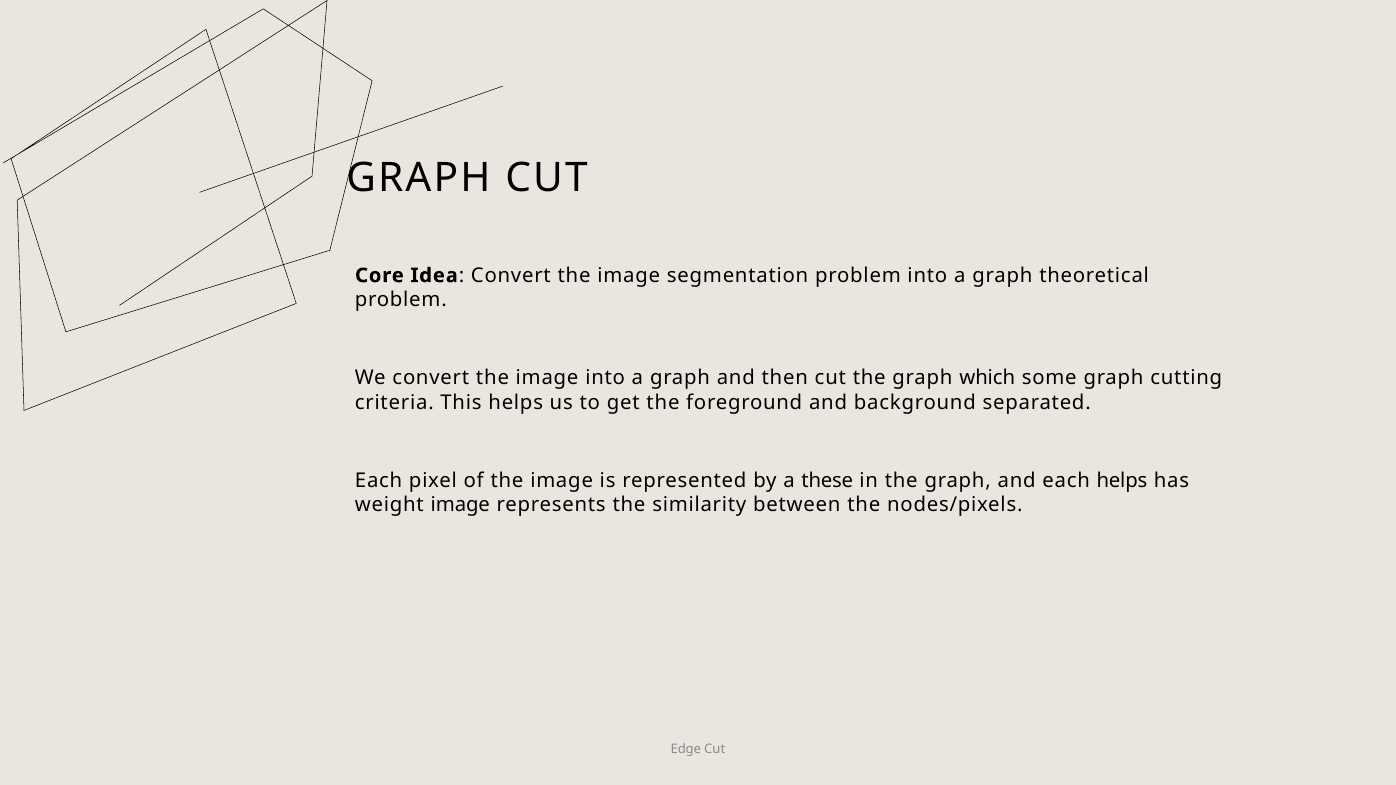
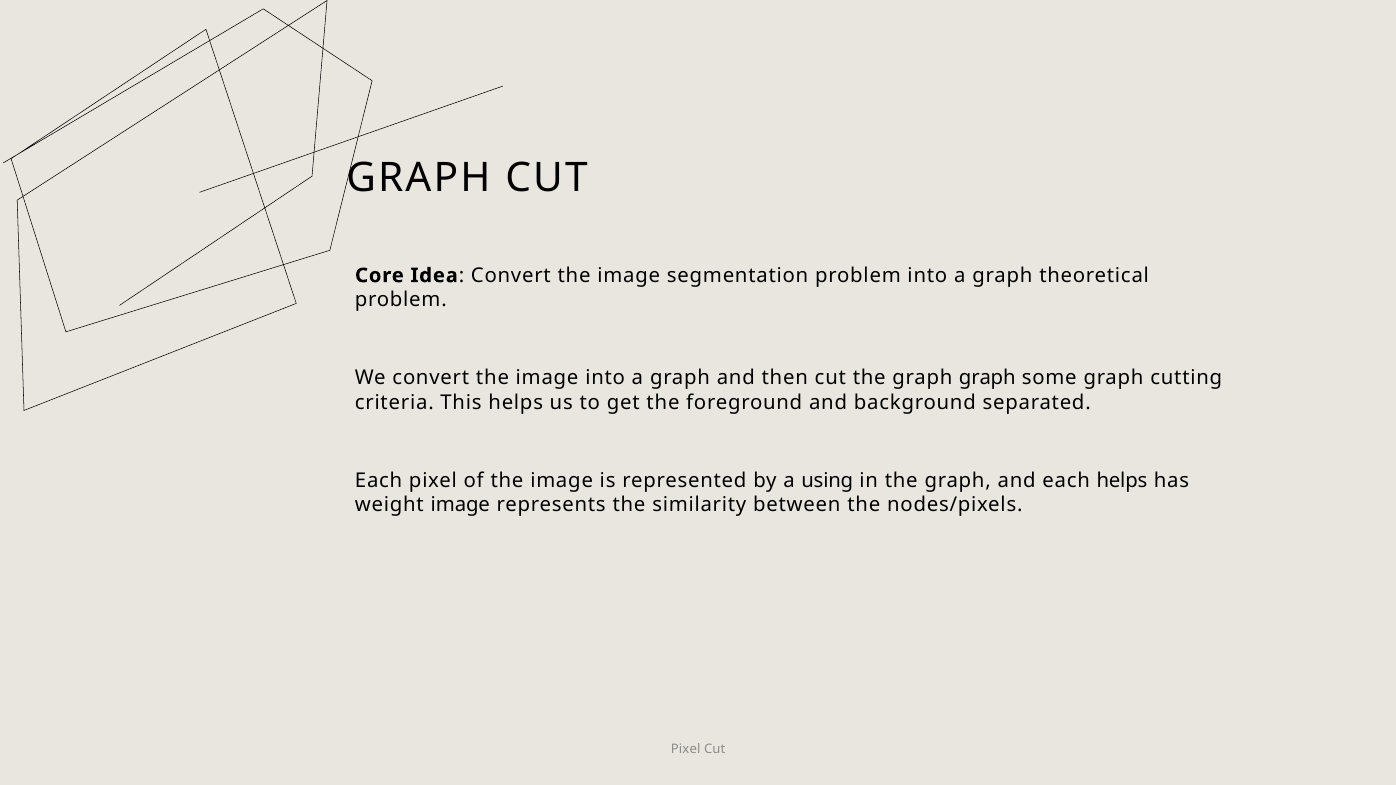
graph which: which -> graph (987, 378)
these: these -> using (827, 481)
Edge: Edge -> Pixel (686, 750)
